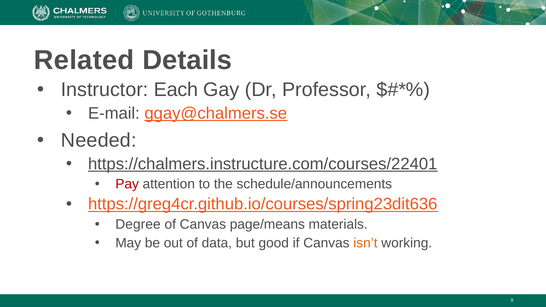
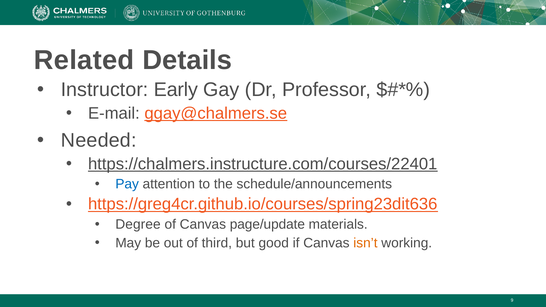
Each: Each -> Early (176, 90)
Pay colour: red -> blue (127, 184)
page/means: page/means -> page/update (267, 224)
data: data -> third (217, 243)
